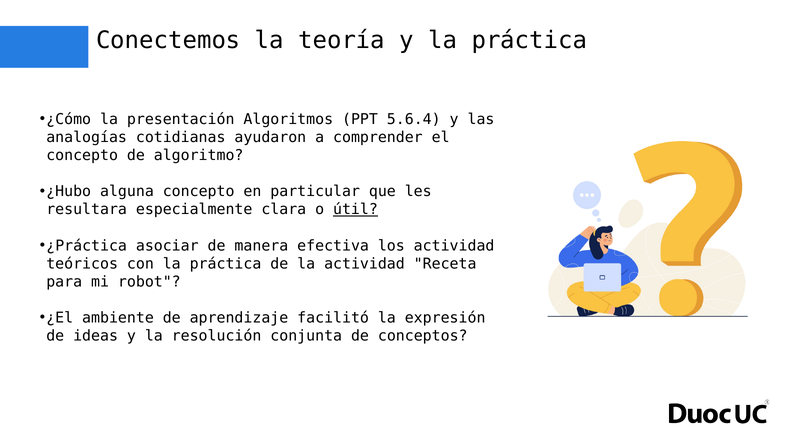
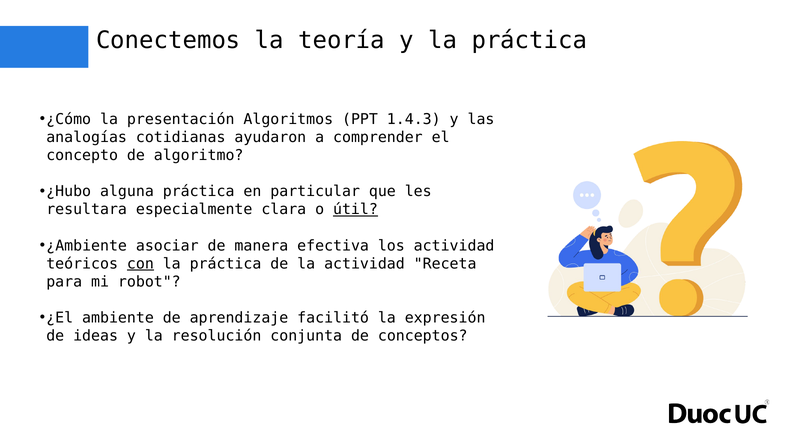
5.6.4: 5.6.4 -> 1.4.3 (414, 119)
alguna concepto: concepto -> práctica (199, 191)
¿Práctica: ¿Práctica -> ¿Ambiente (87, 245)
con underline: none -> present (140, 263)
